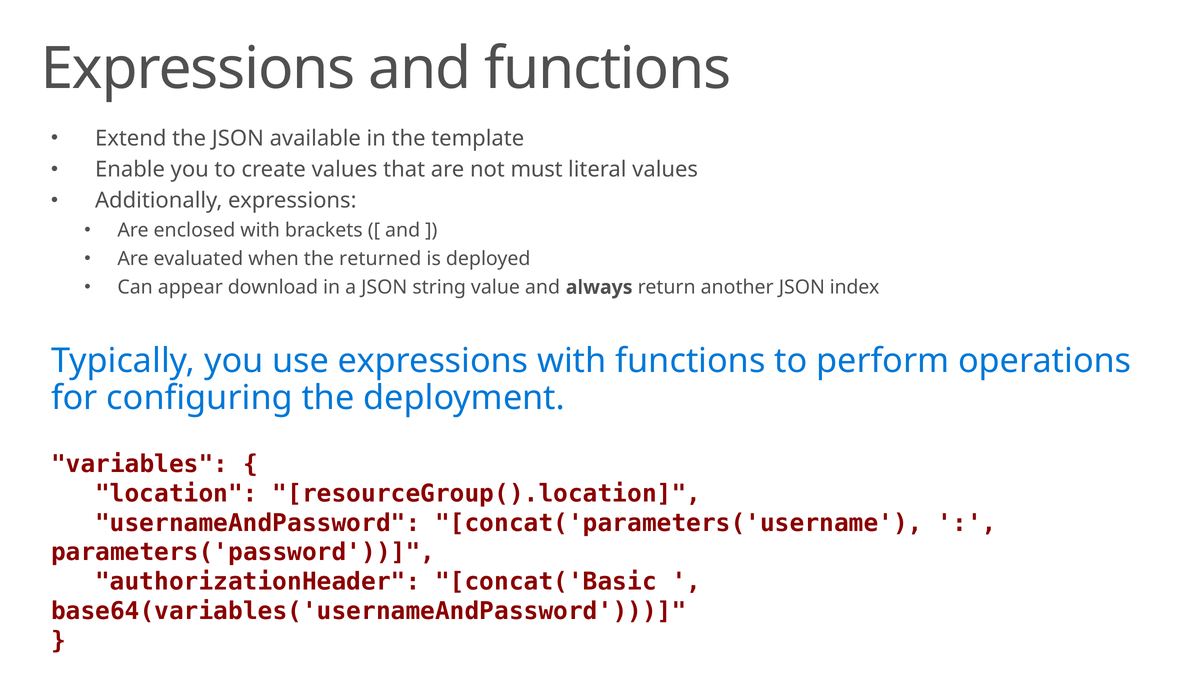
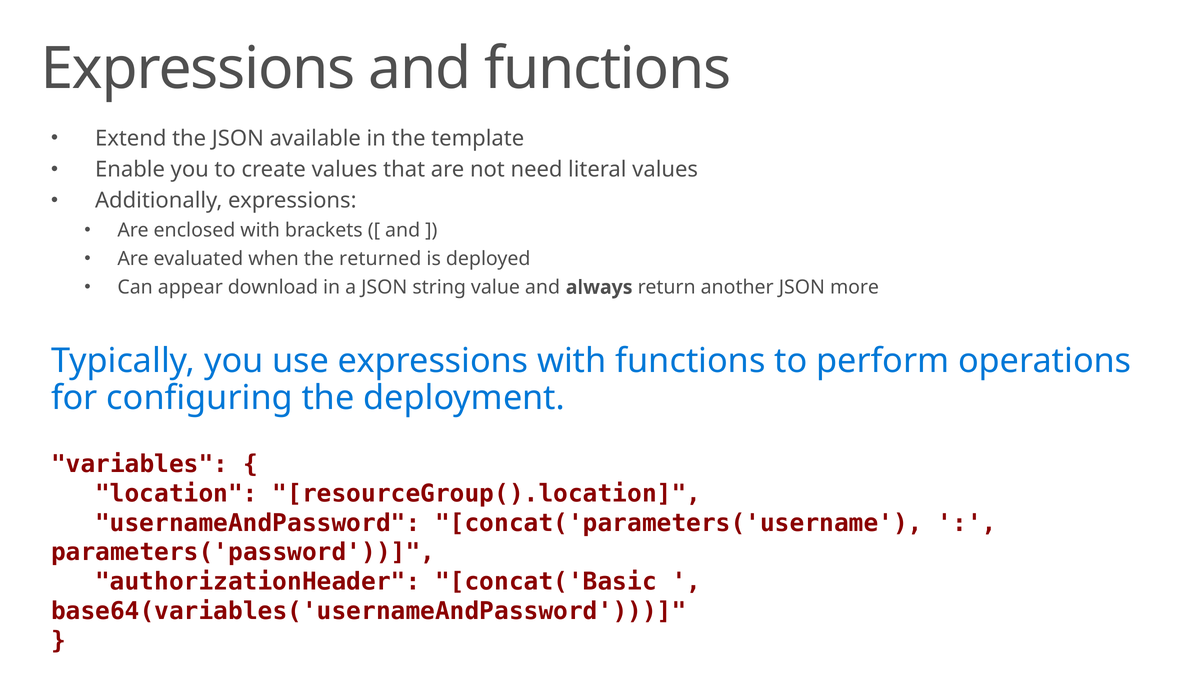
must: must -> need (537, 169)
index: index -> more (855, 287)
